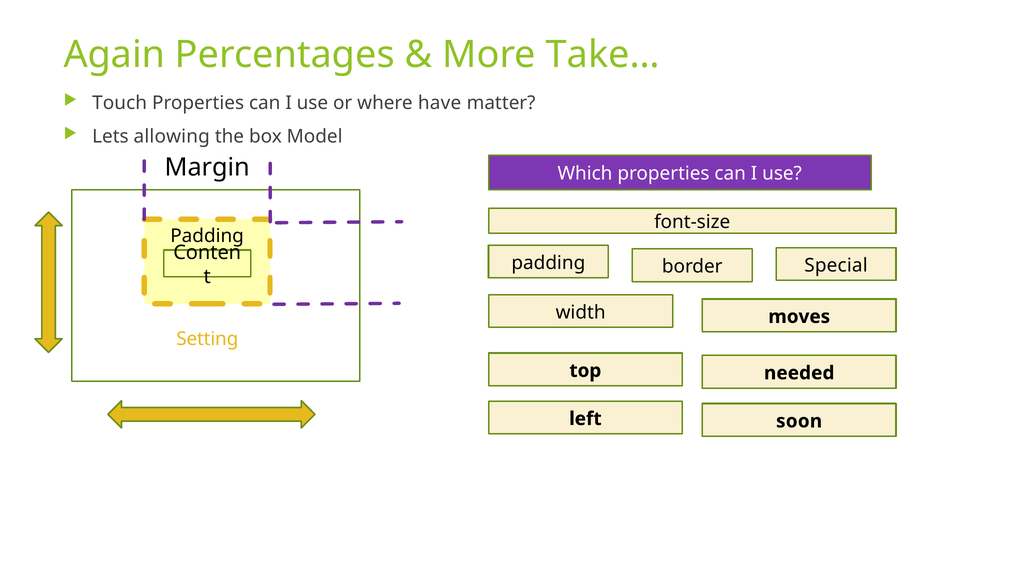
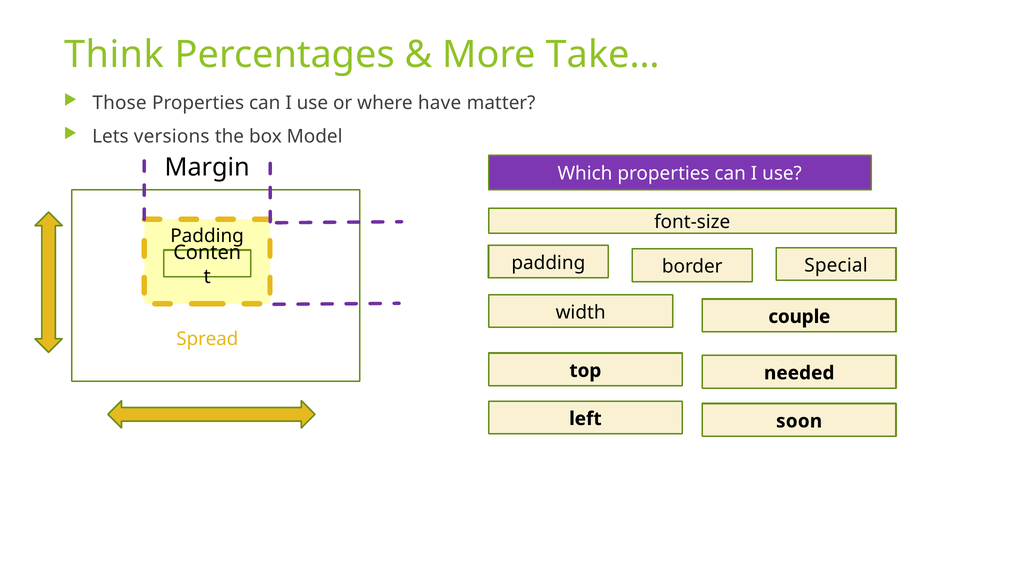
Again: Again -> Think (114, 55)
Touch: Touch -> Those (120, 103)
allowing: allowing -> versions (172, 136)
moves: moves -> couple (799, 317)
Setting: Setting -> Spread (207, 339)
